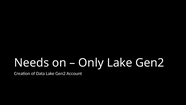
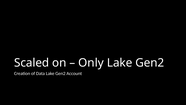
Needs: Needs -> Scaled (32, 63)
